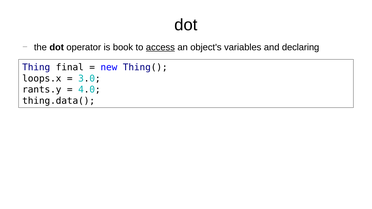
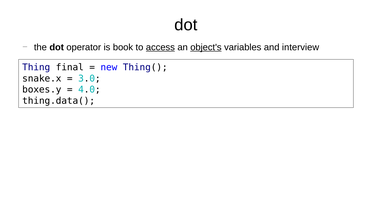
object's underline: none -> present (206, 47)
declaring: declaring -> interview (301, 47)
loops.x: loops.x -> snake.x (42, 79)
rants.y: rants.y -> boxes.y (42, 90)
